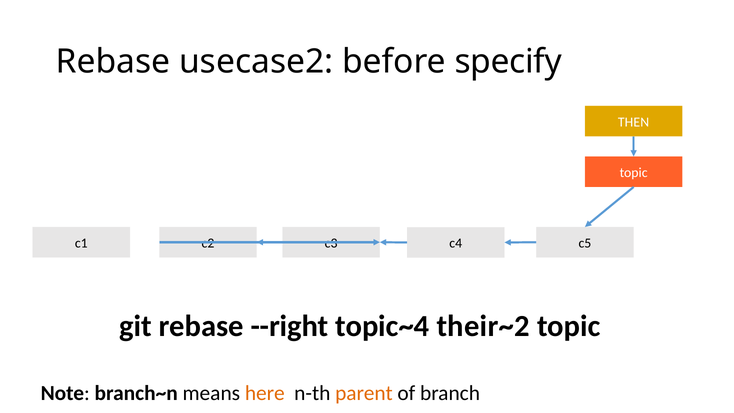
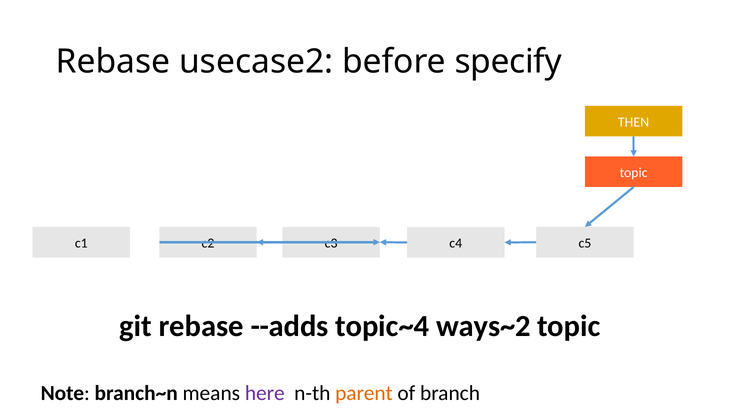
--right: --right -> --adds (290, 326)
their~2: their~2 -> ways~2 (483, 326)
here colour: orange -> purple (265, 393)
